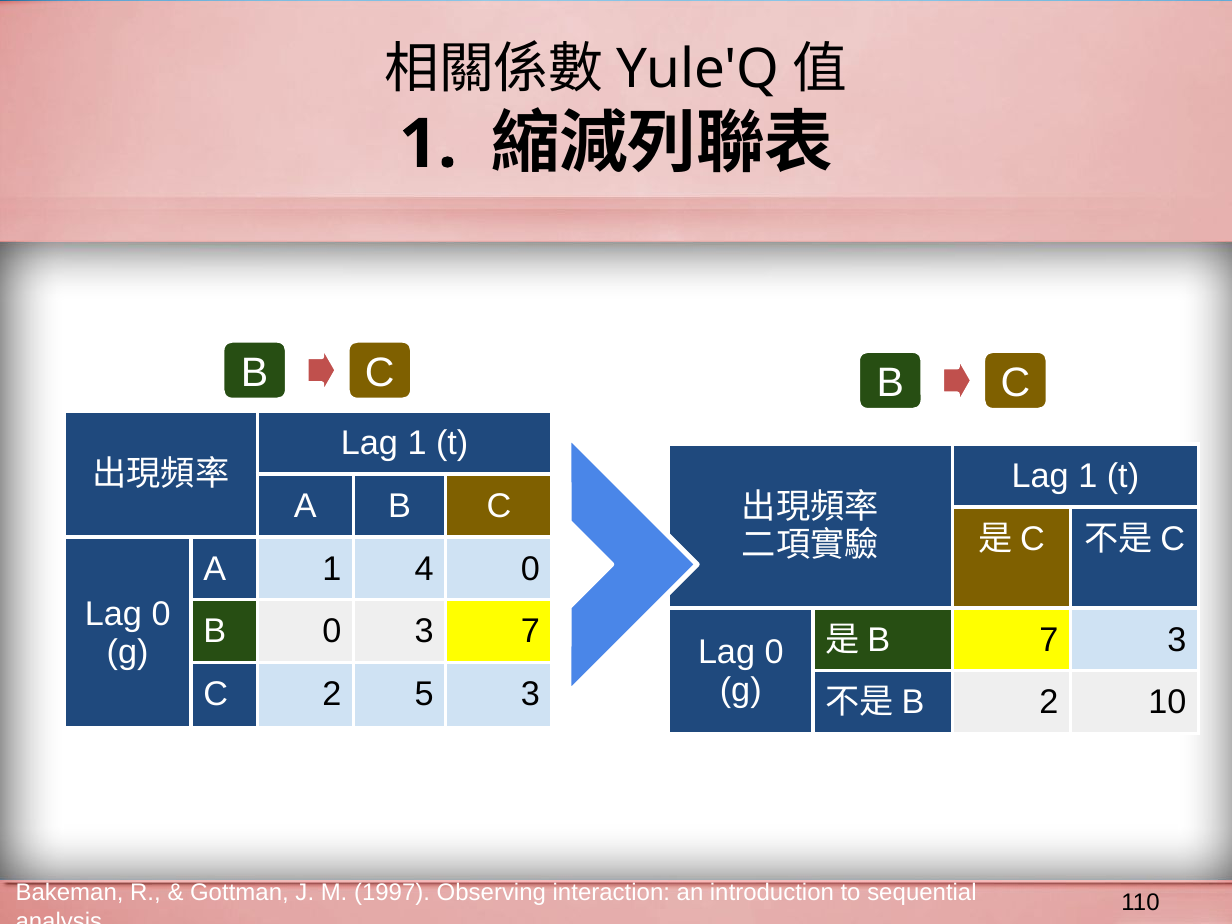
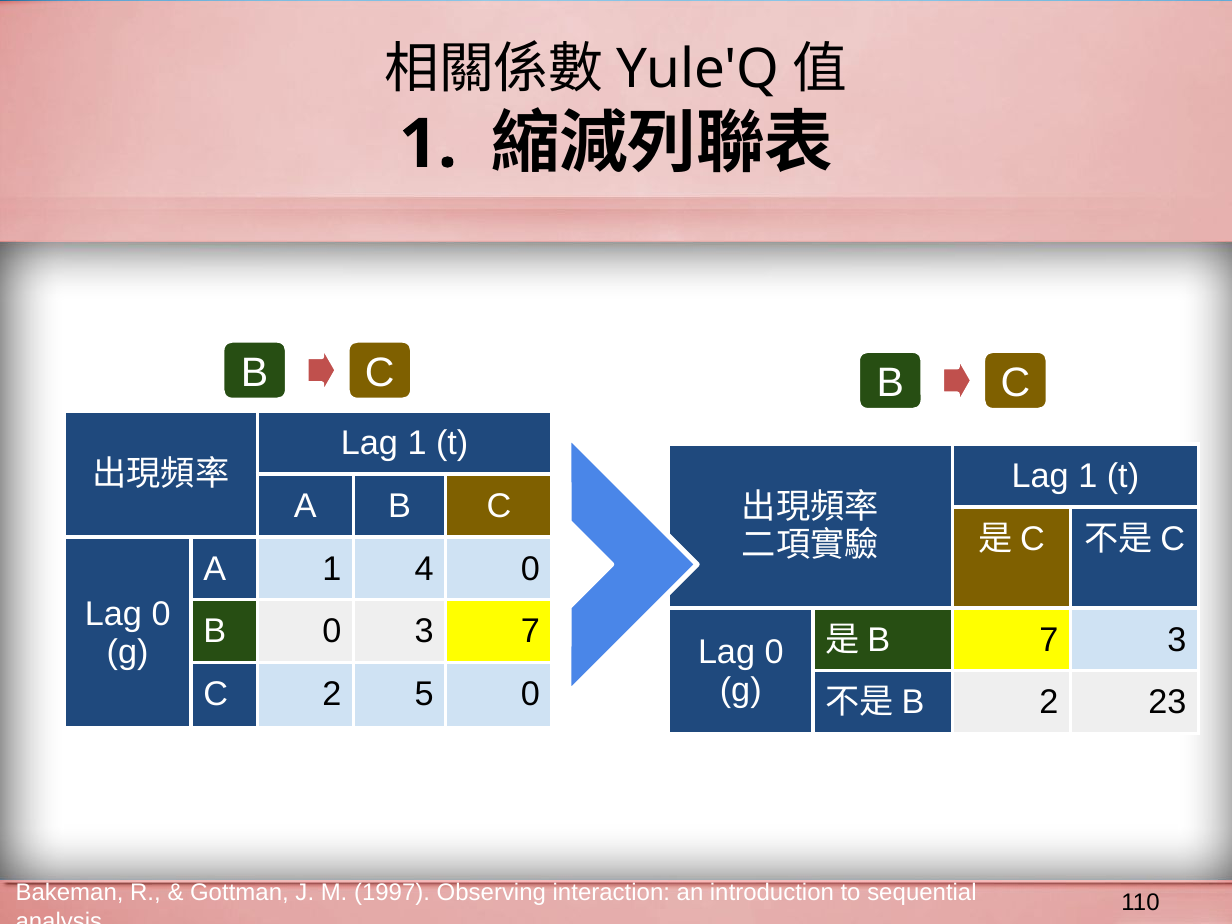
5 3: 3 -> 0 (531, 694)
10: 10 -> 23 (1167, 703)
